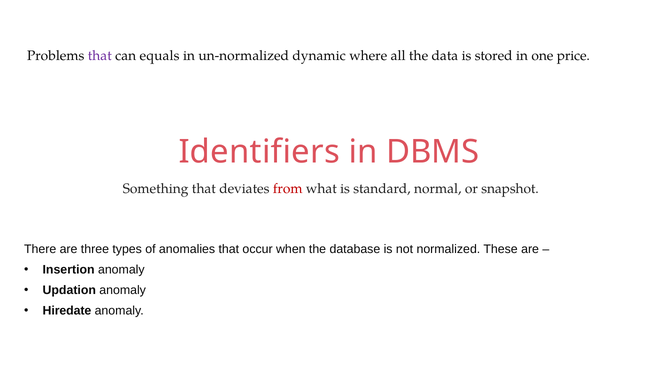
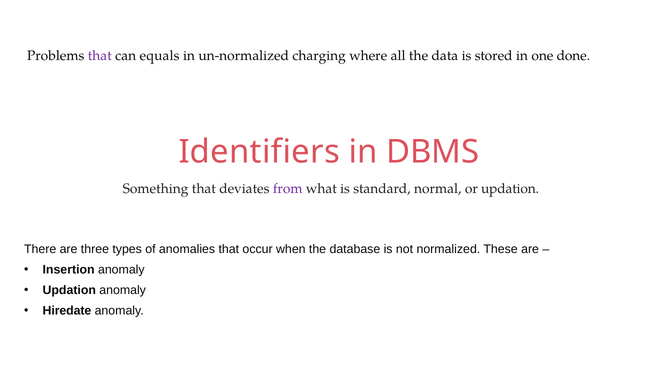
dynamic: dynamic -> charging (319, 56)
price: price -> done (573, 56)
from colour: red -> purple (288, 189)
or snapshot: snapshot -> updation (510, 189)
